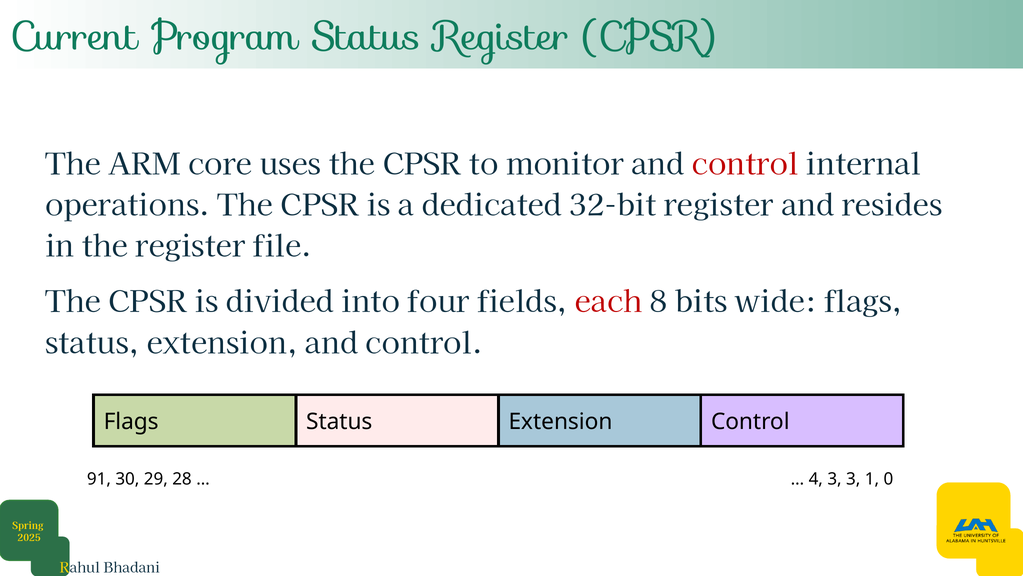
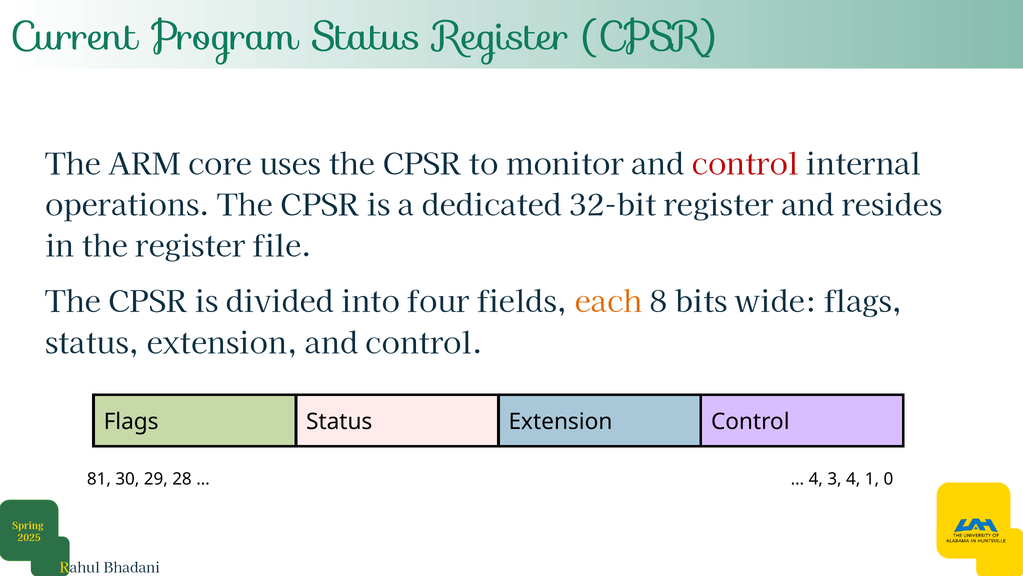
each colour: red -> orange (608, 302)
91: 91 -> 81 (99, 478)
3 3: 3 -> 4 (853, 478)
